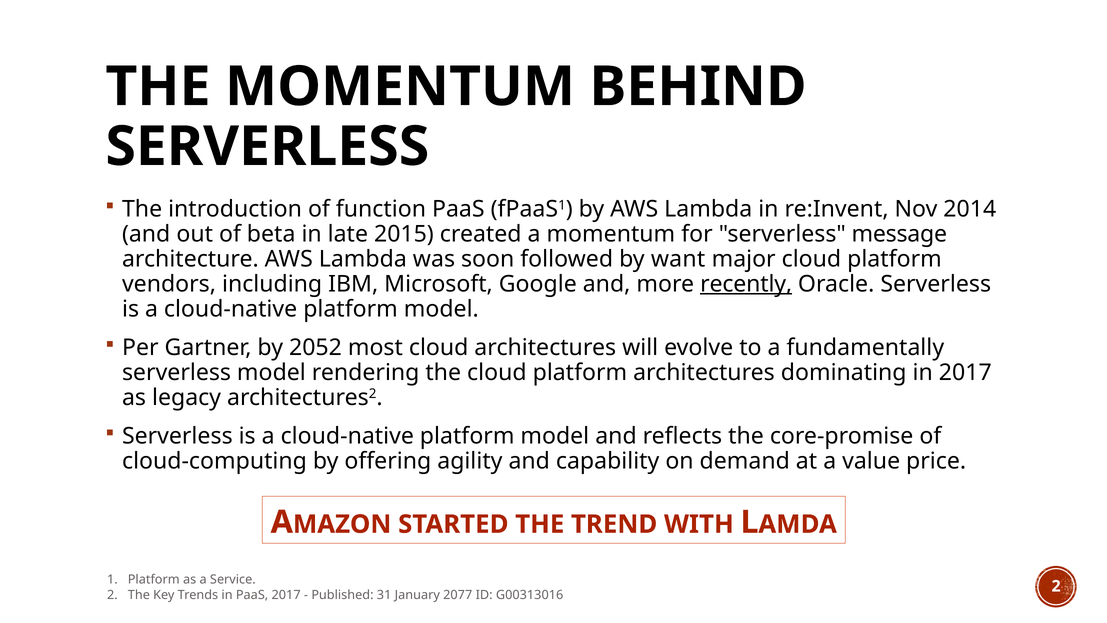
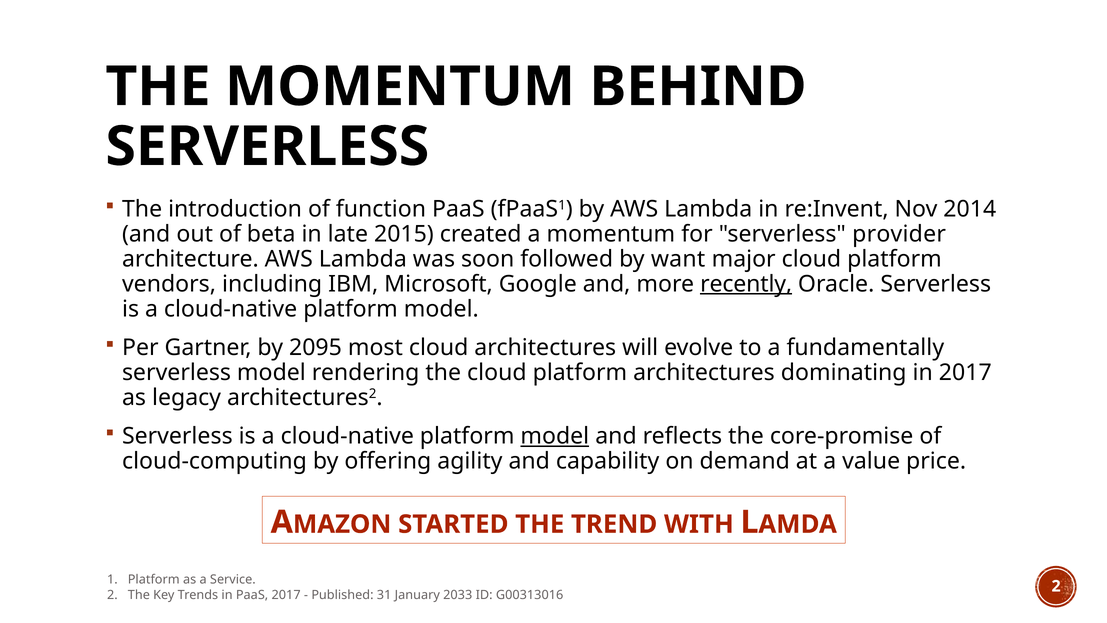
message: message -> provider (899, 234)
2052: 2052 -> 2095 (315, 347)
model underline: none -> present (555, 436)
2077: 2077 -> 2033 (458, 595)
